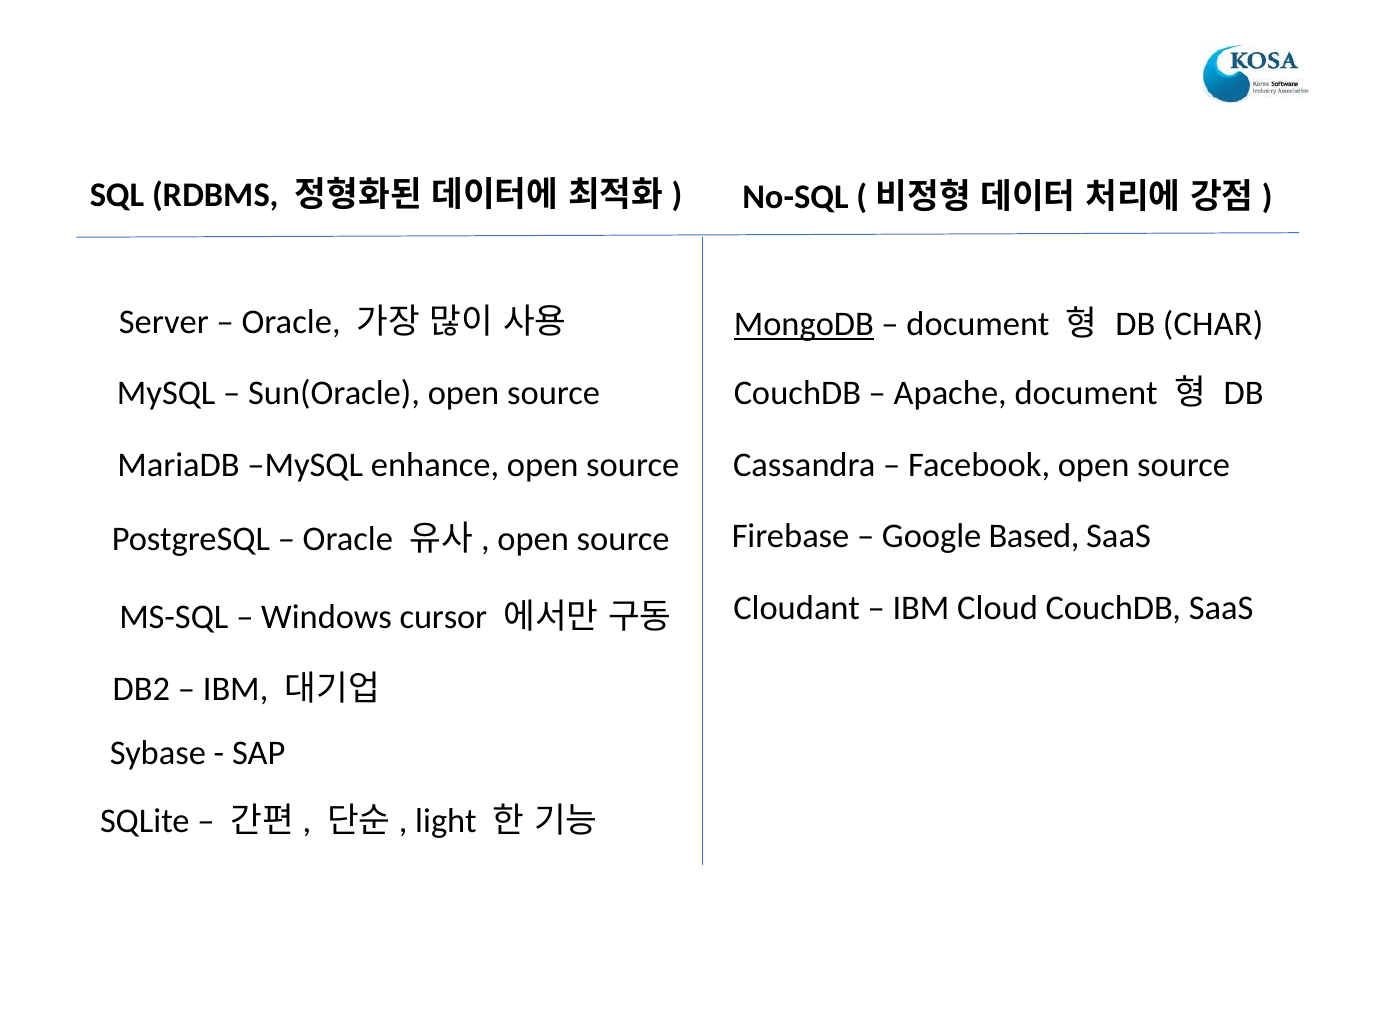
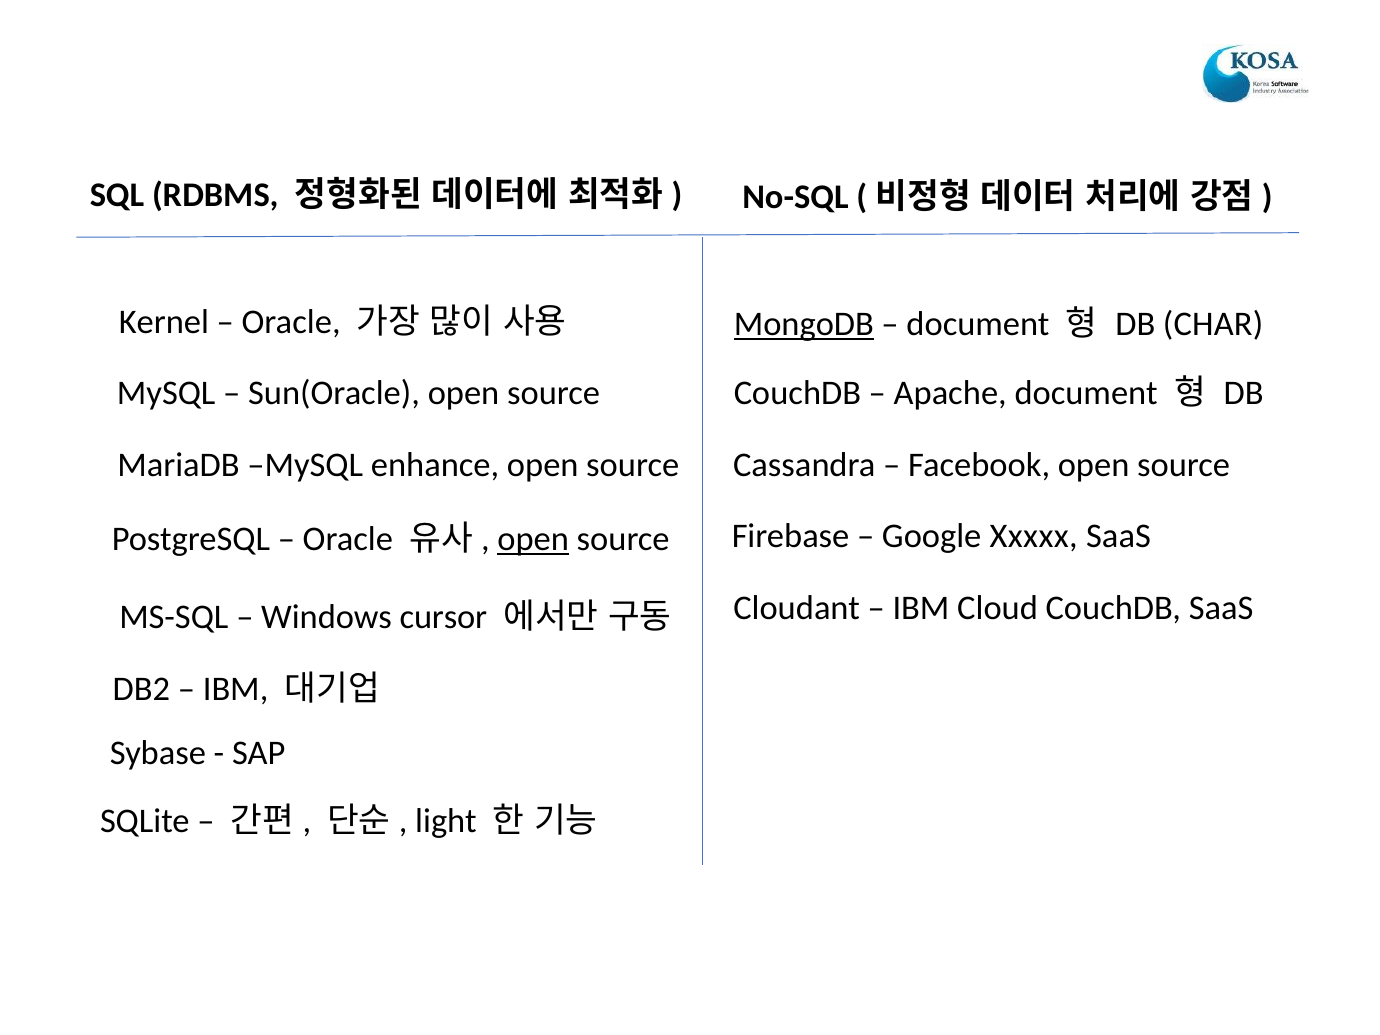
Server: Server -> Kernel (164, 322)
Based: Based -> Xxxxx (1034, 537)
open underline: none -> present (533, 539)
